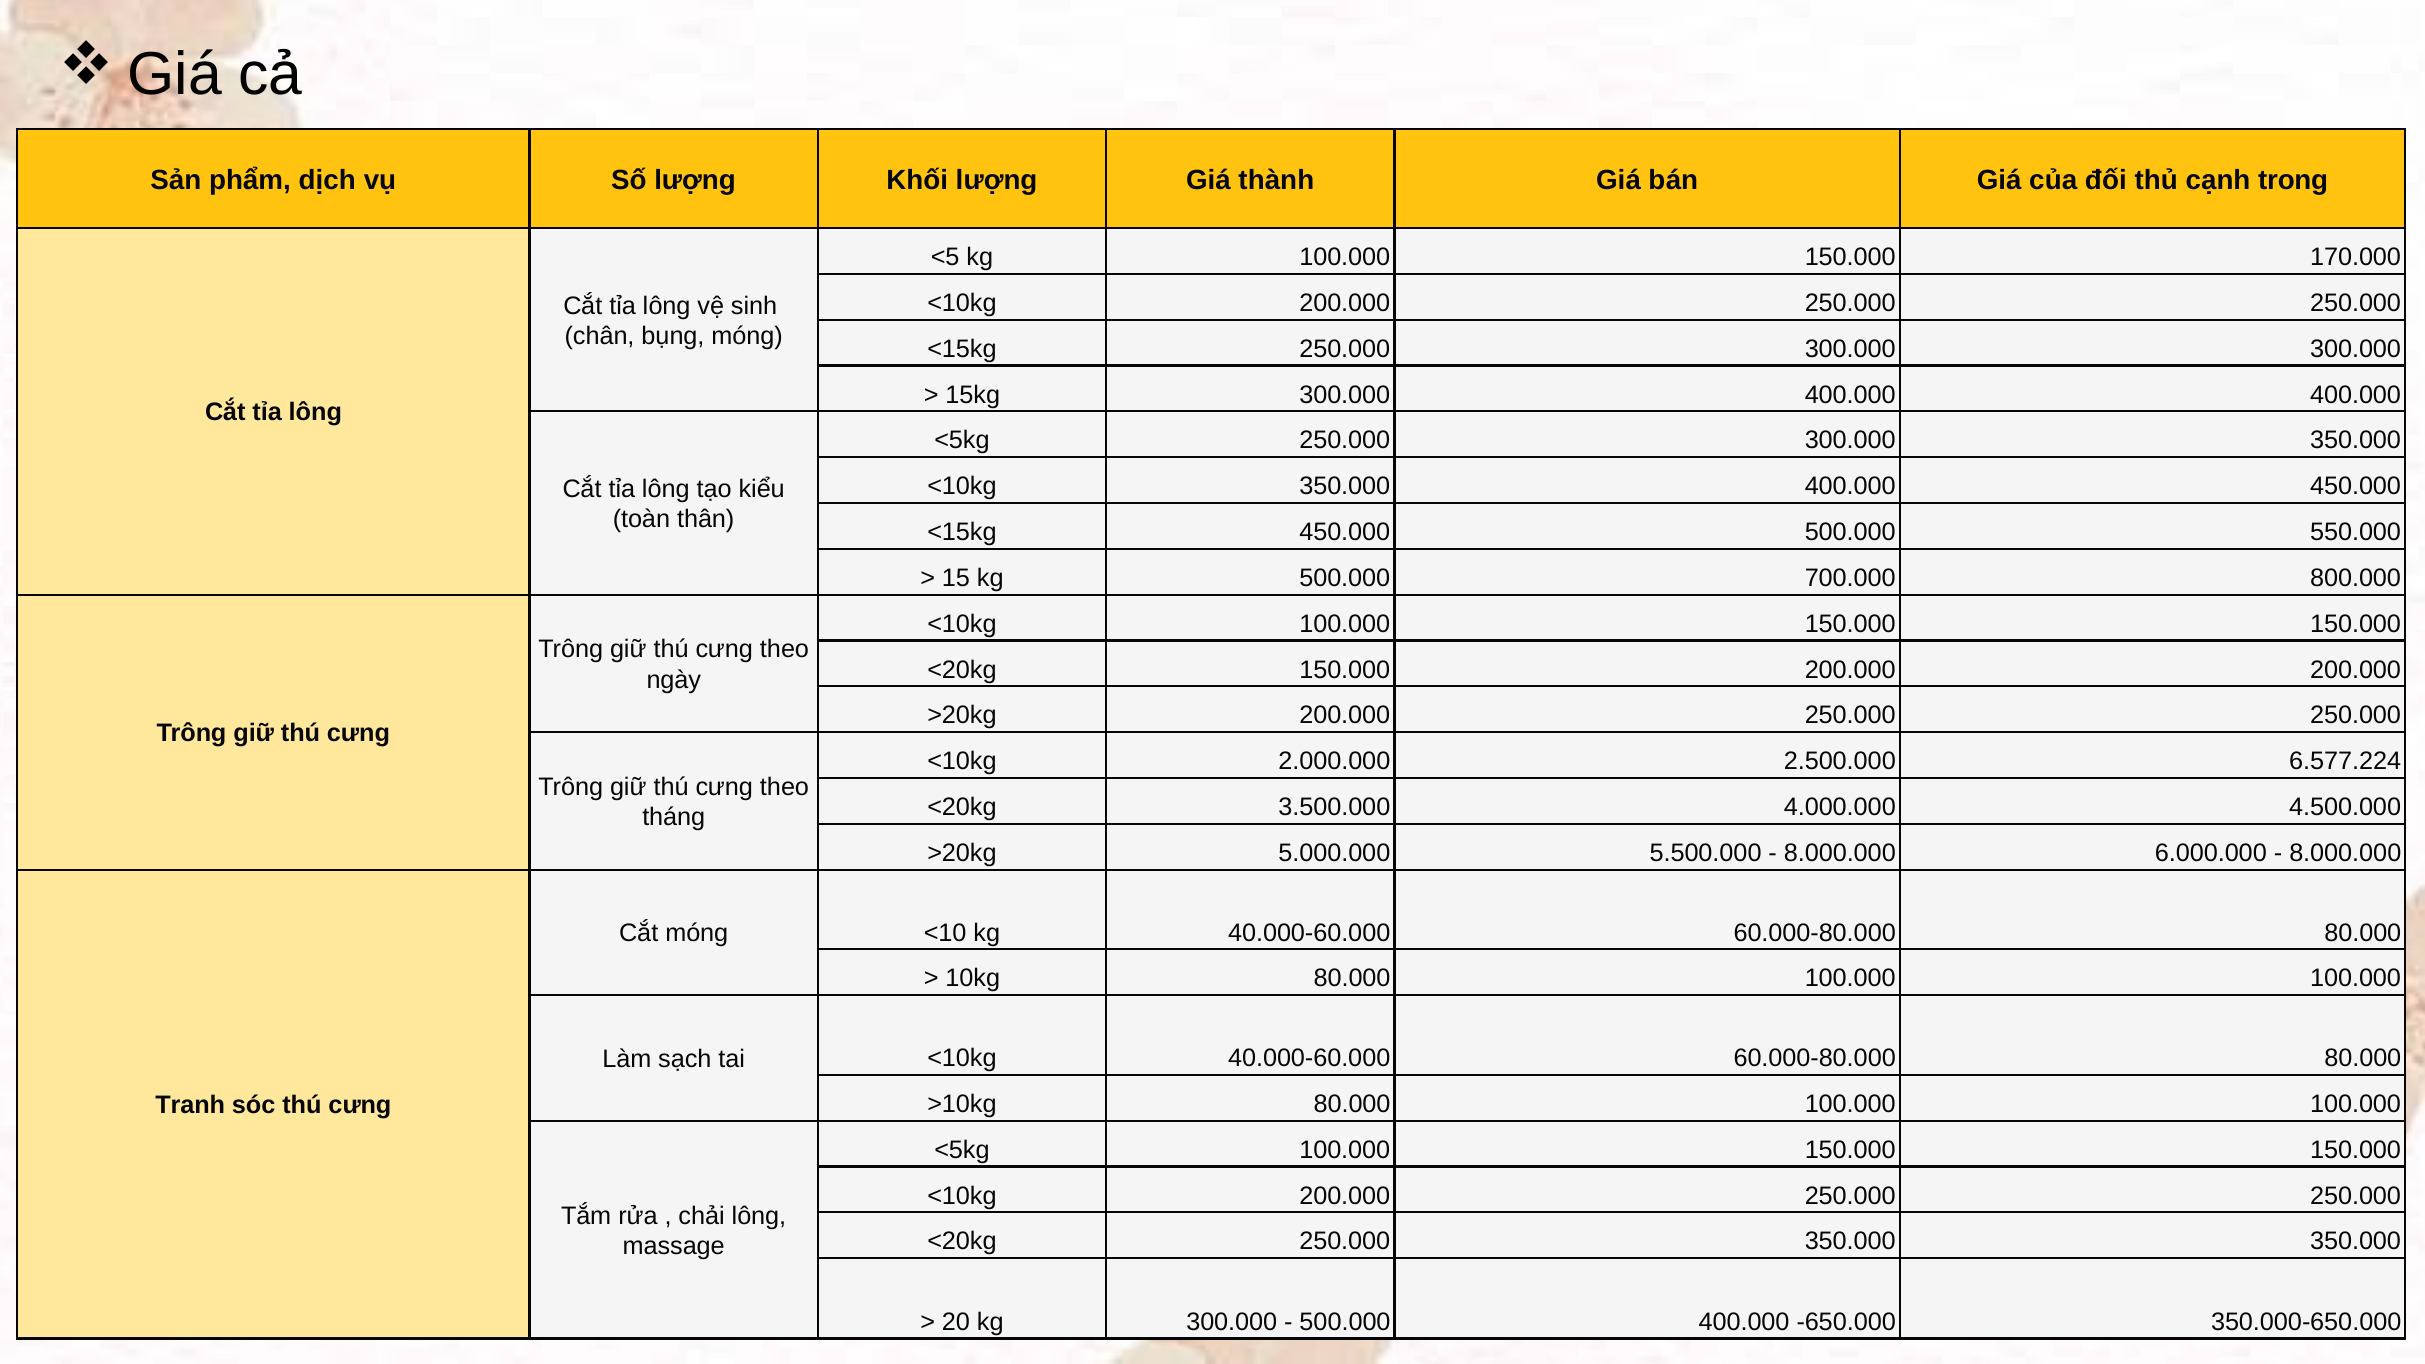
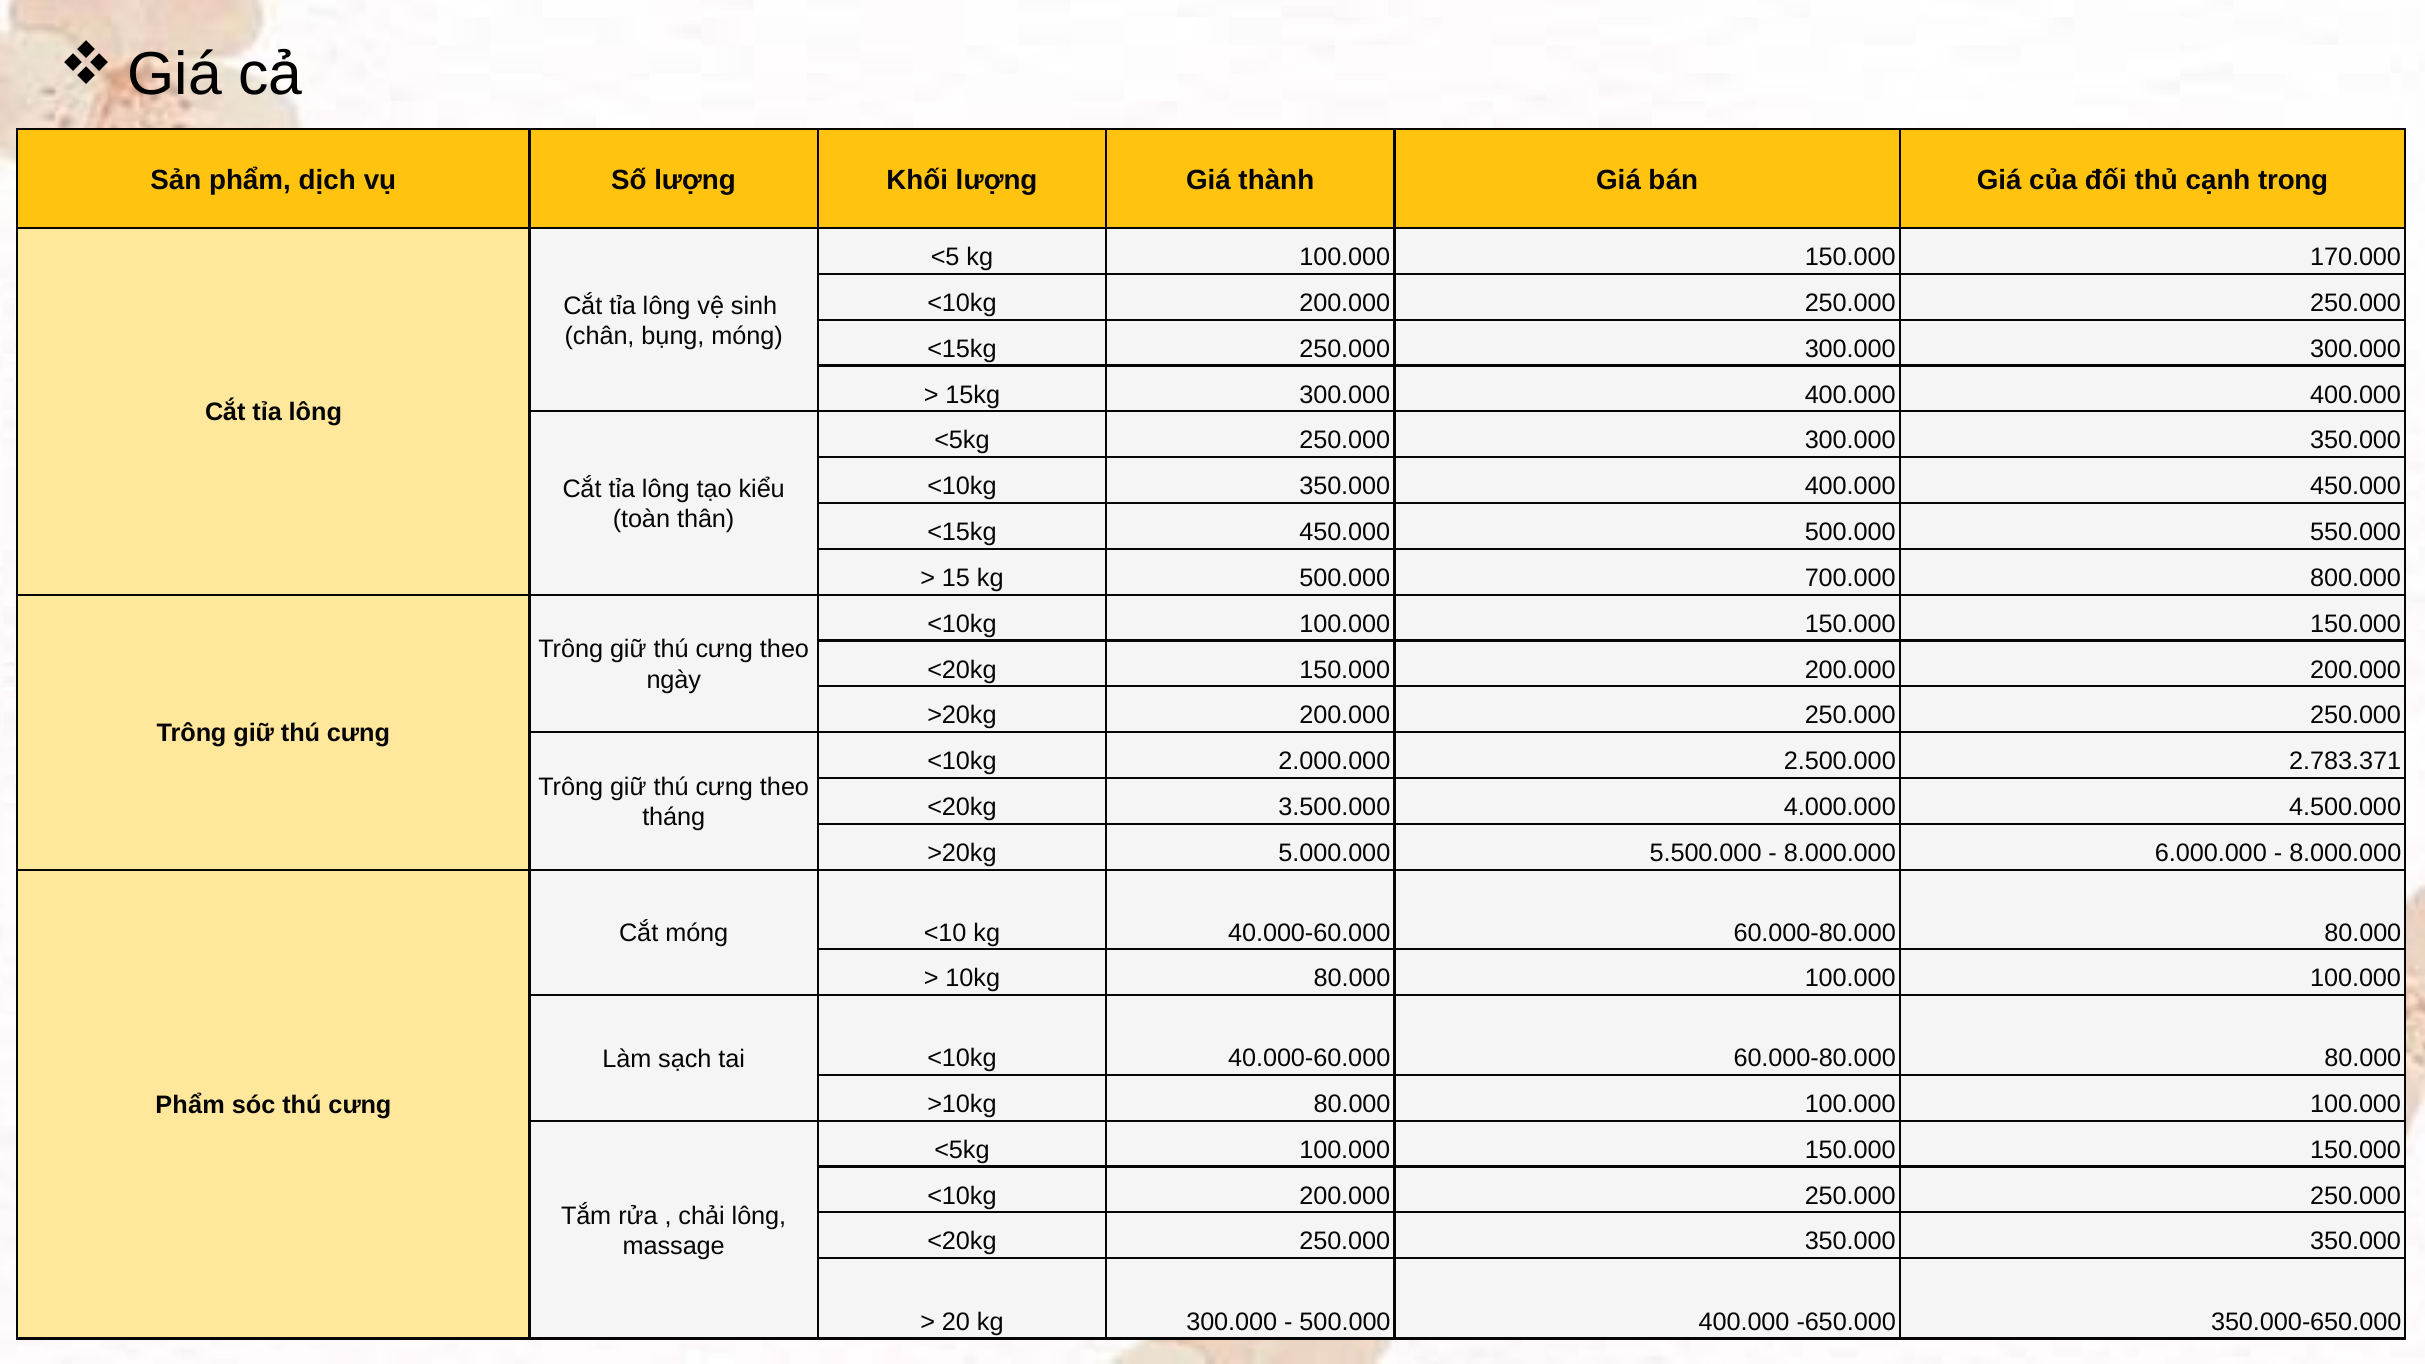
6.577.224: 6.577.224 -> 2.783.371 (2345, 761)
Tranh: Tranh -> Phẩm (190, 1105)
